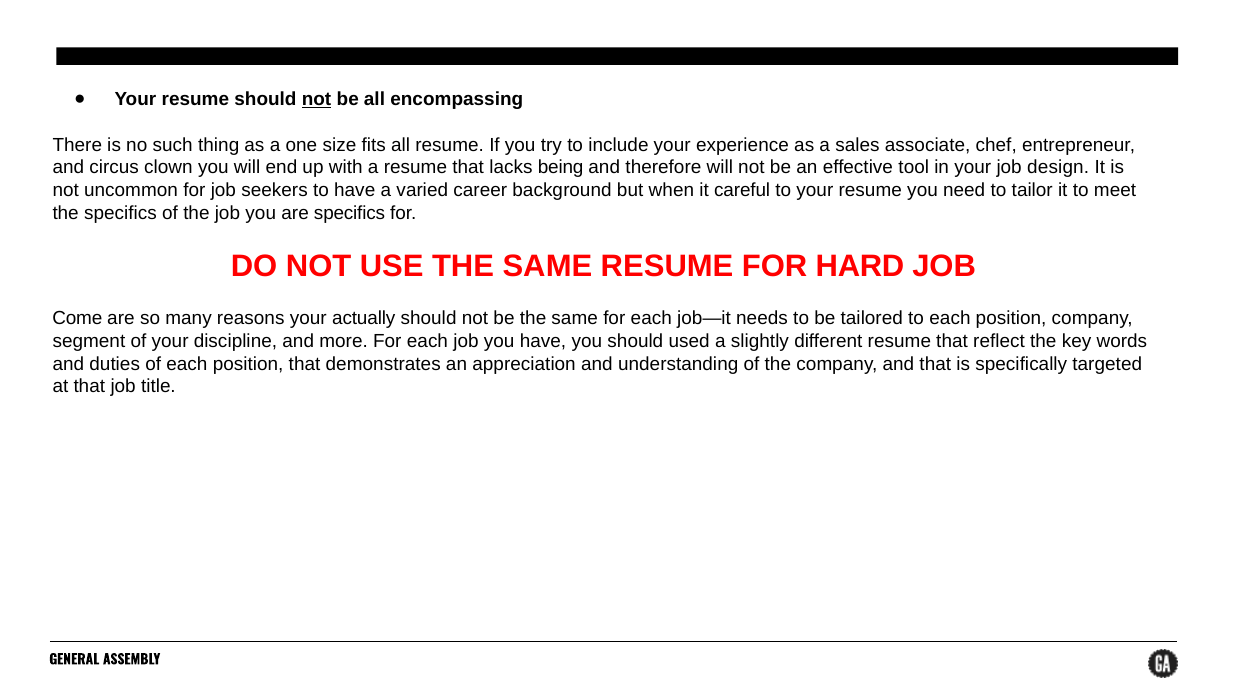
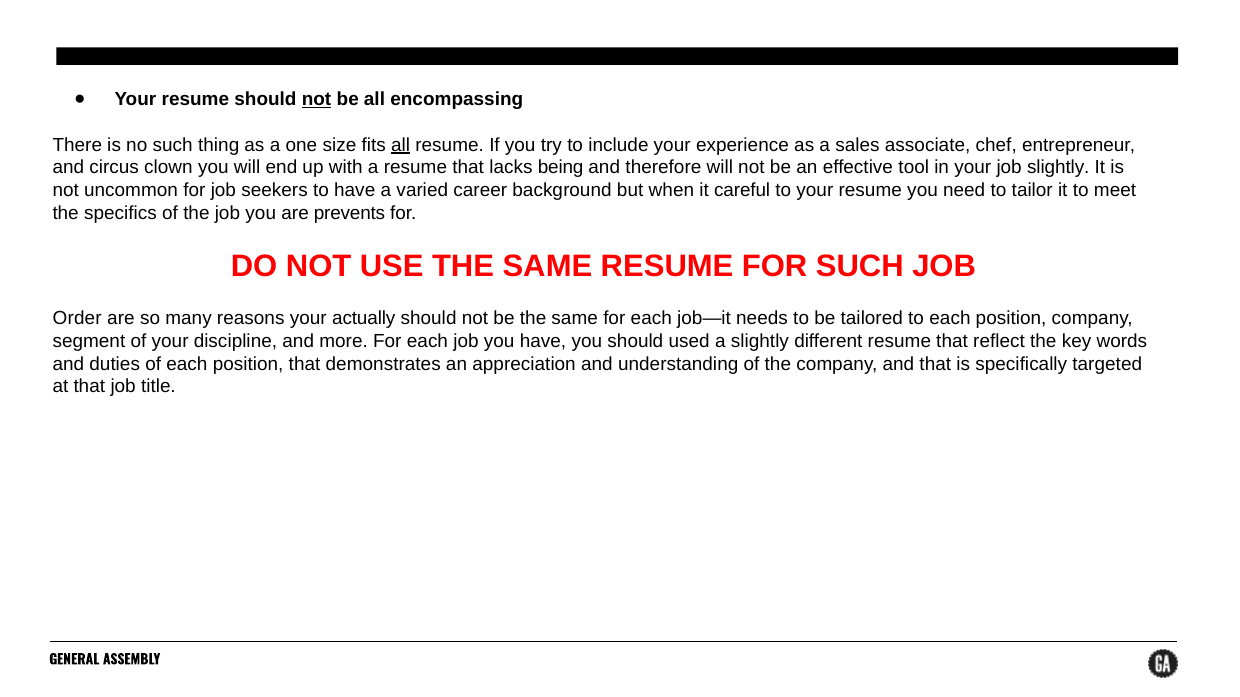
all underline: none -> present (401, 145)
job design: design -> slightly (1058, 168)
are specifics: specifics -> prevents (350, 213)
FOR HARD: HARD -> SUCH (860, 267)
Come: Come -> Order (77, 319)
